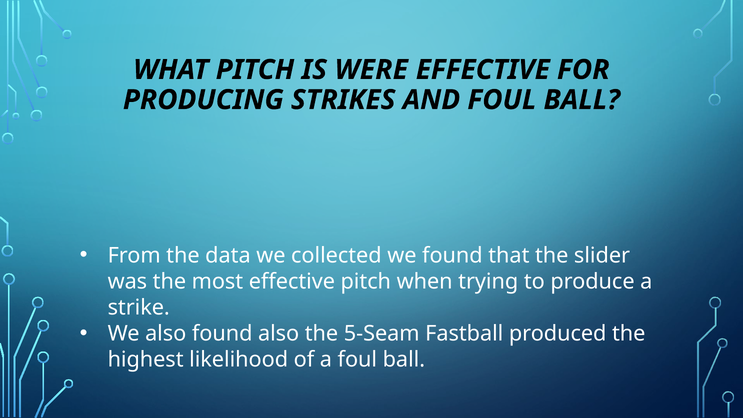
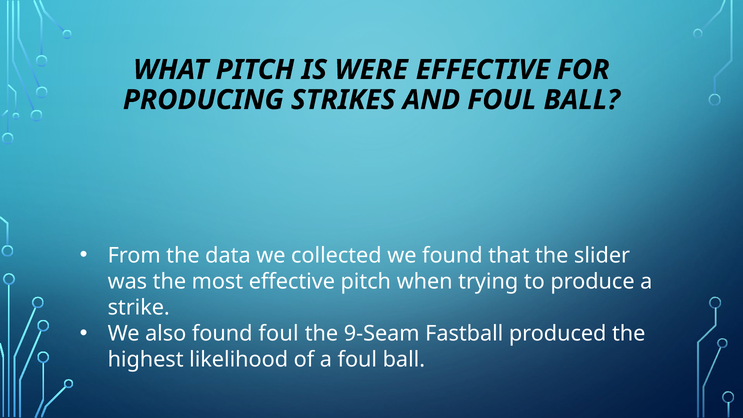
found also: also -> foul (279, 334)
5-Seam: 5-Seam -> 9-Seam (382, 334)
